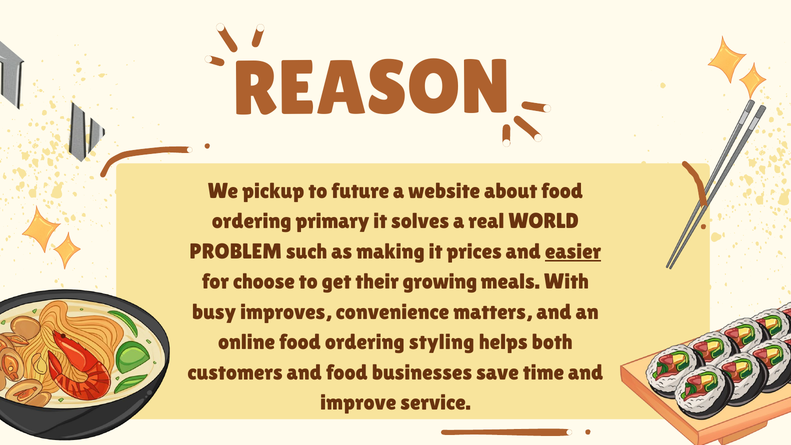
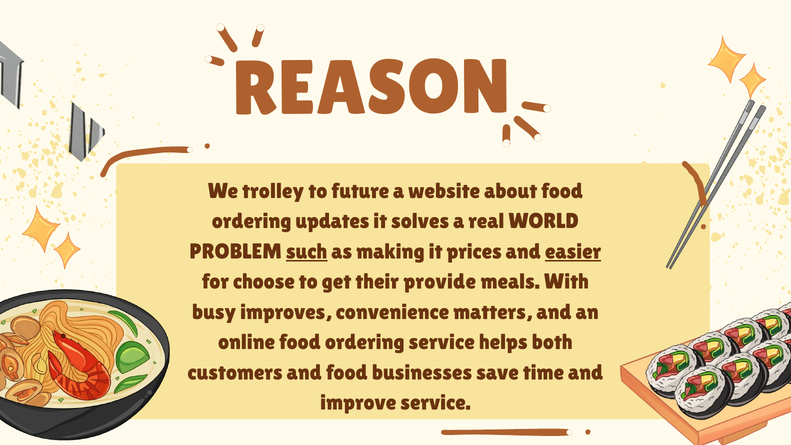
pickup: pickup -> trolley (273, 191)
primary: primary -> updates (332, 221)
such underline: none -> present (307, 252)
growing: growing -> provide (440, 282)
ordering styling: styling -> service (442, 342)
